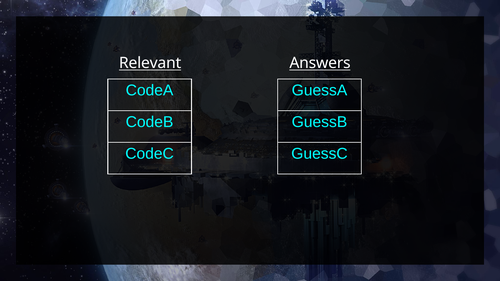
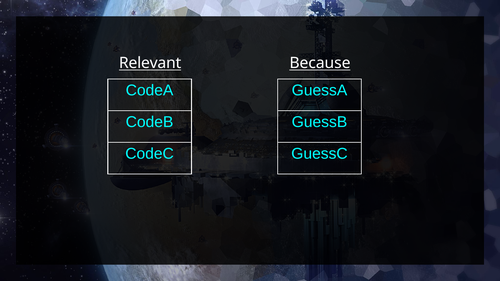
Answers: Answers -> Because (320, 63)
